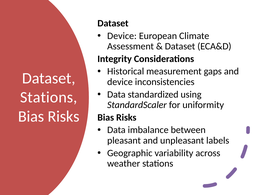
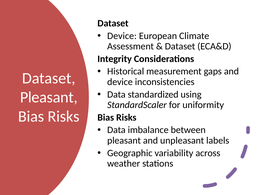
Stations: Stations -> Pleasant (49, 97)
